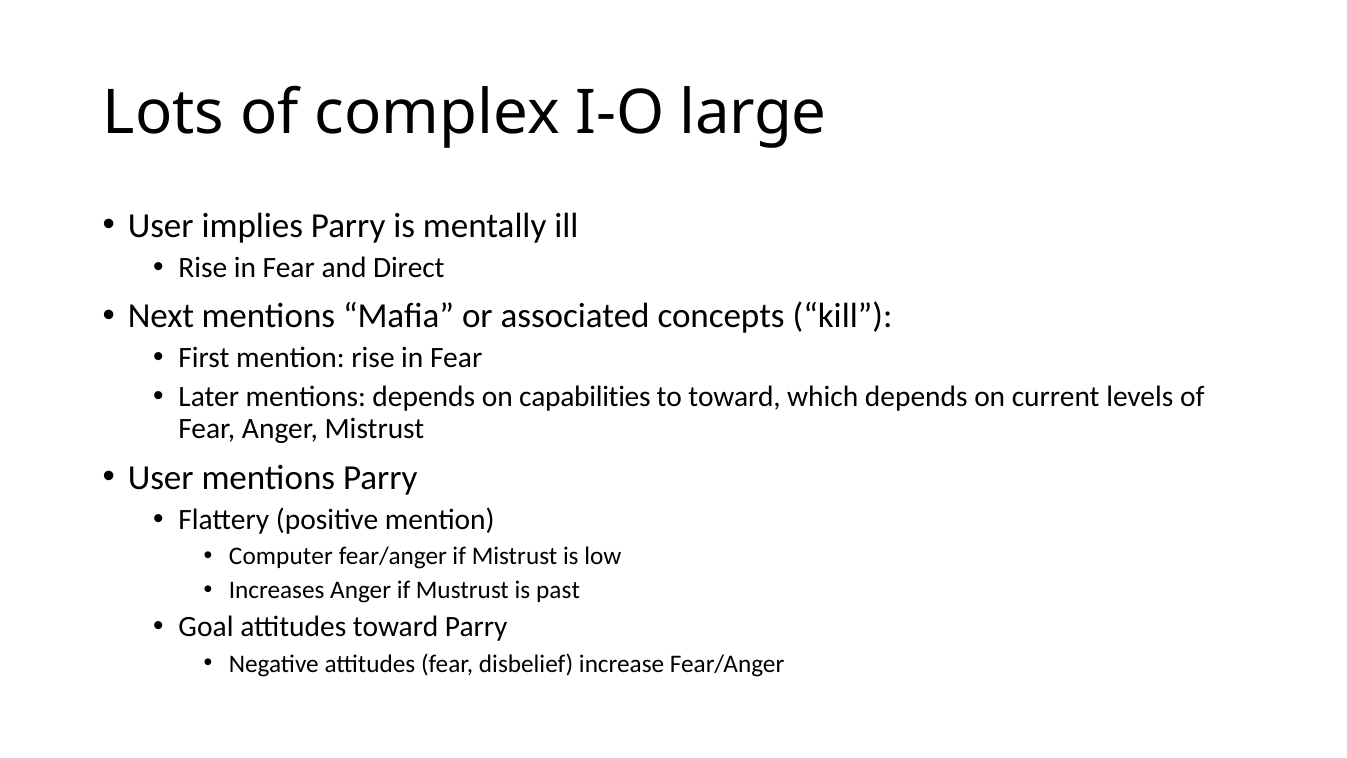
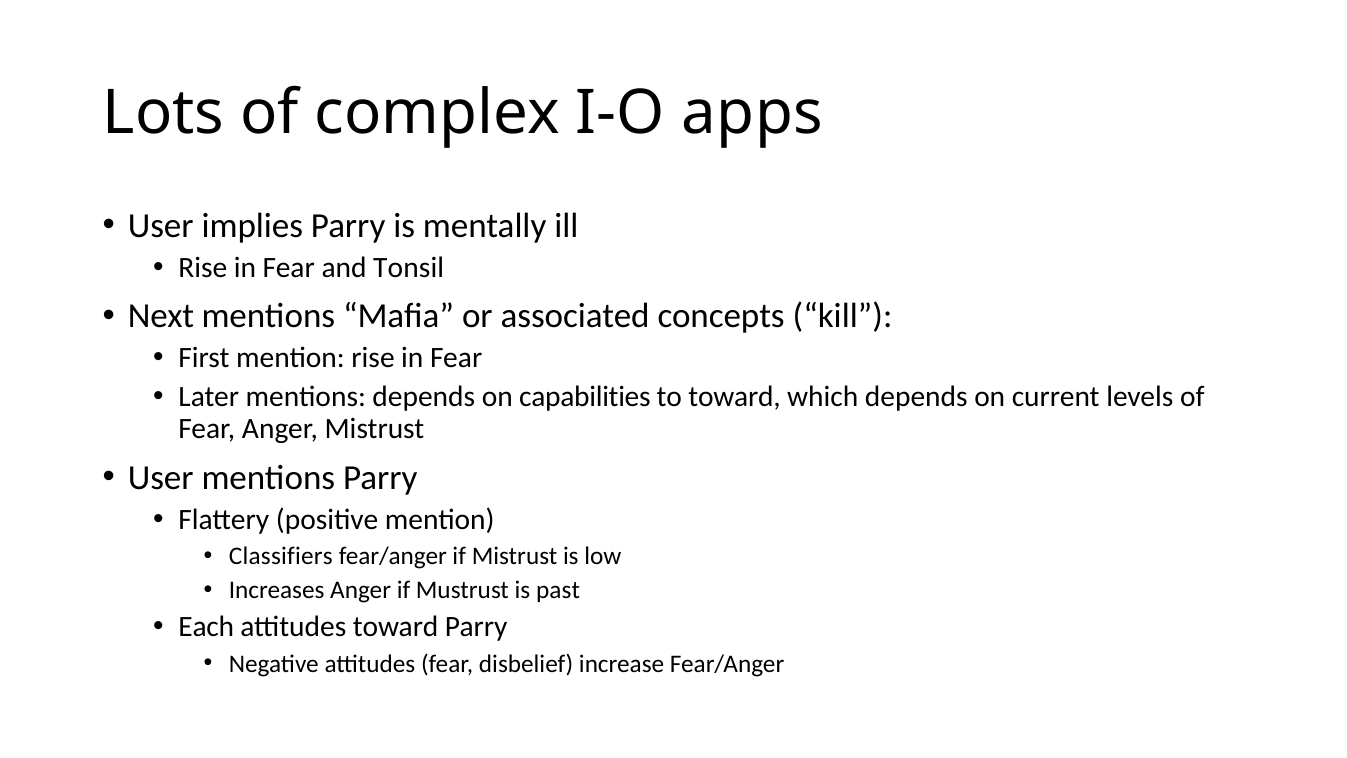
large: large -> apps (752, 113)
Direct: Direct -> Tonsil (409, 267)
Computer: Computer -> Classifiers (281, 556)
Goal: Goal -> Each (206, 627)
